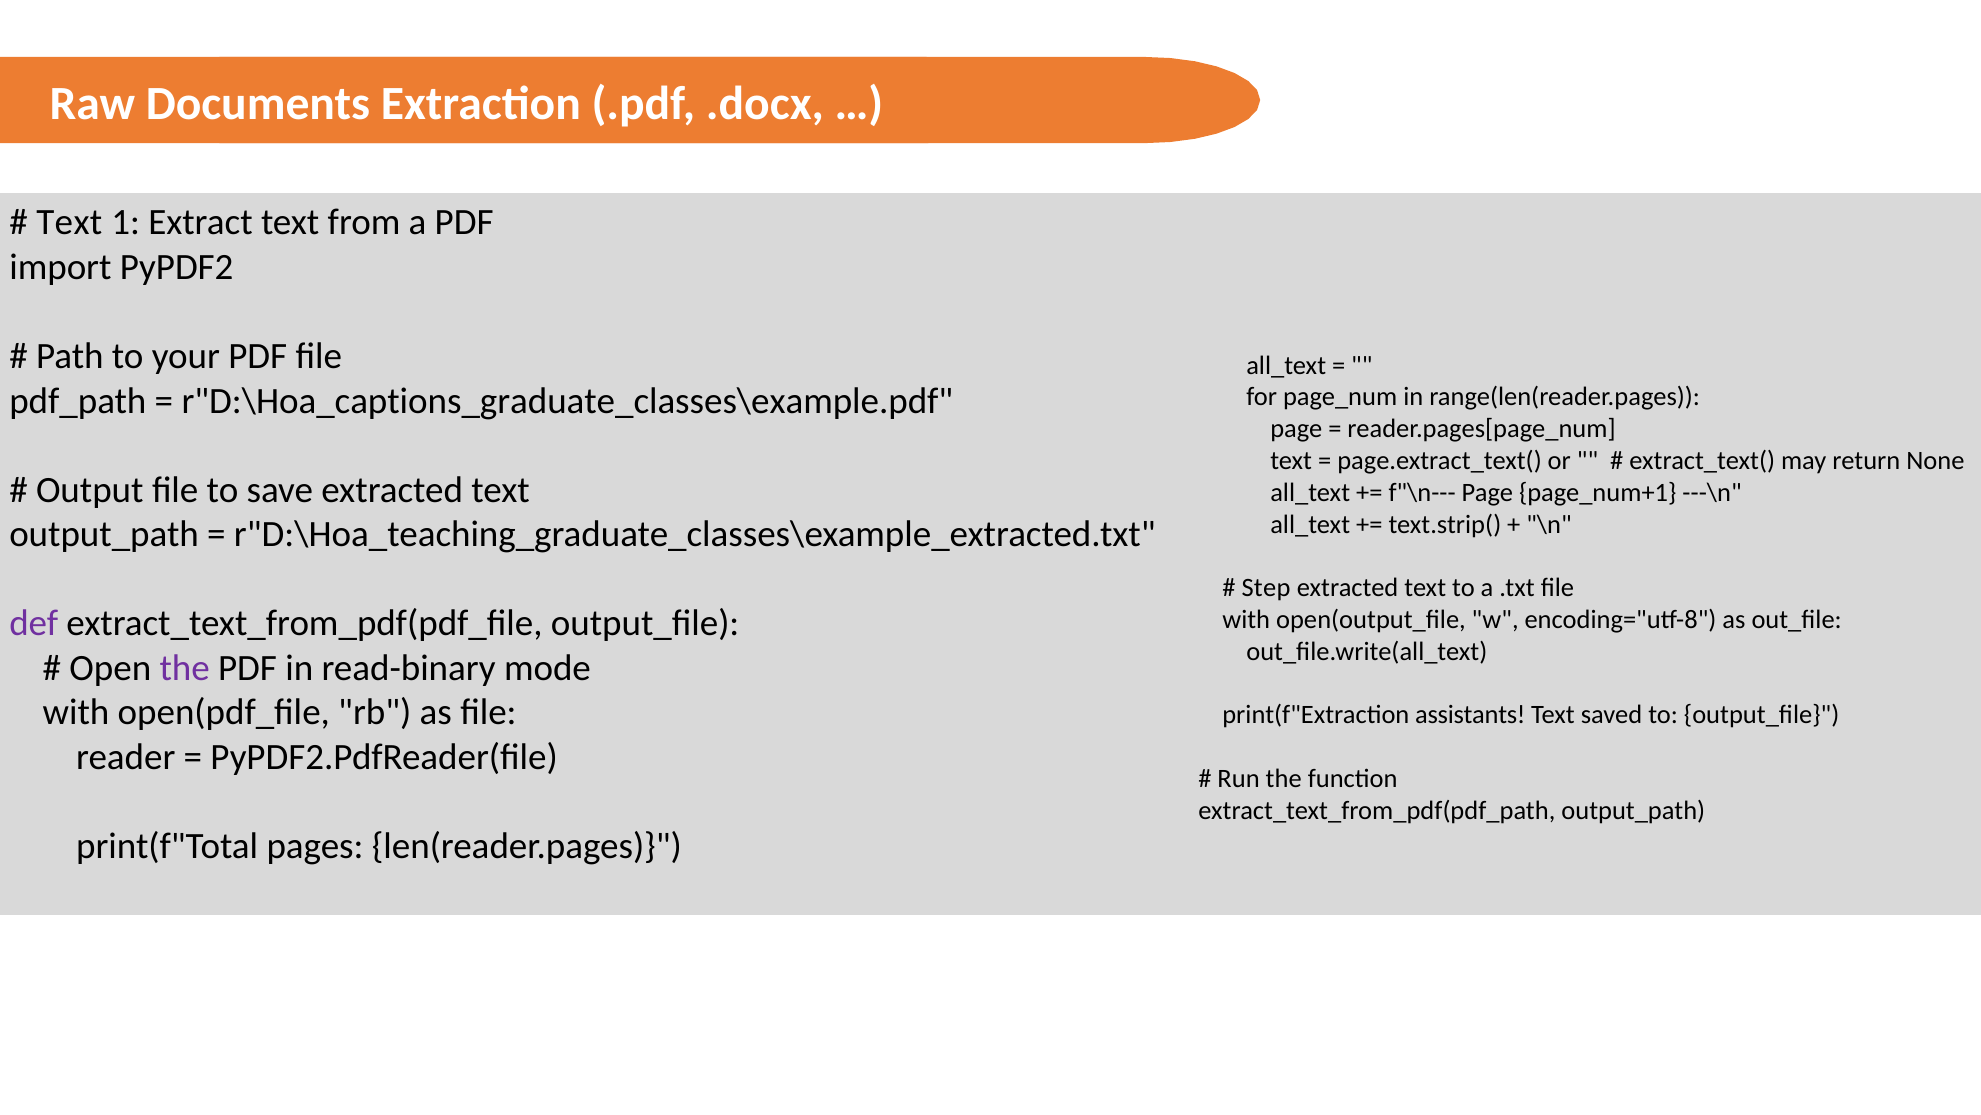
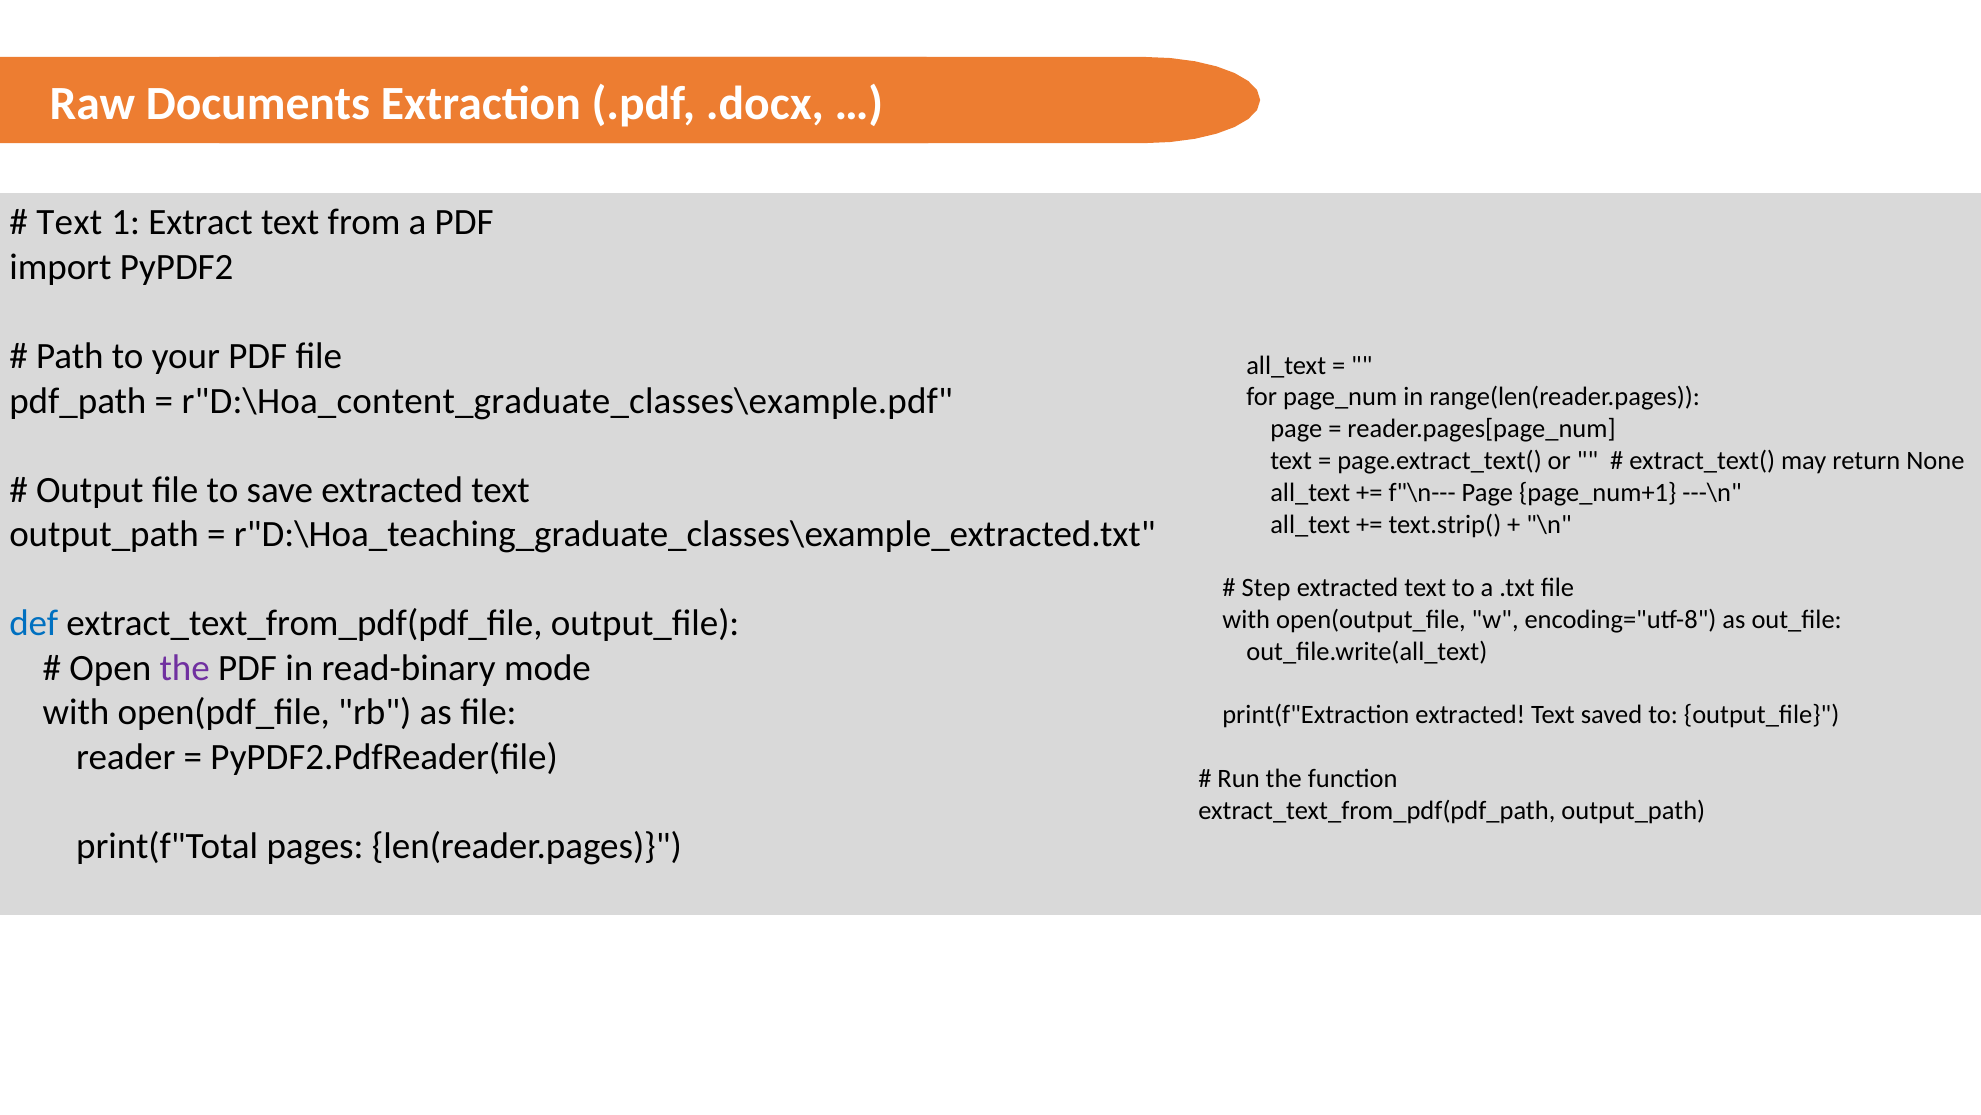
r"D:\Hoa_captions_graduate_classes\example.pdf: r"D:\Hoa_captions_graduate_classes\example.pdf -> r"D:\Hoa_content_graduate_classes\example.pdf (567, 401)
def colour: purple -> blue (34, 623)
print(f"Extraction assistants: assistants -> extracted (1470, 715)
